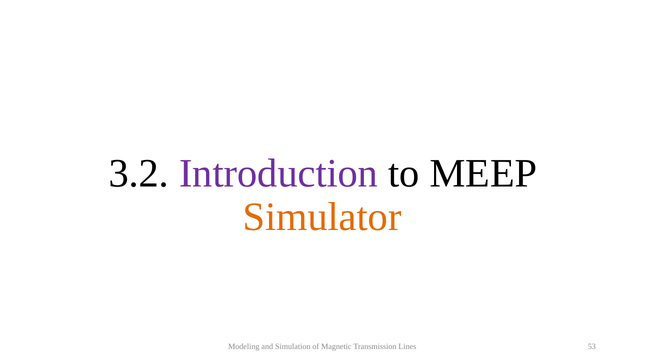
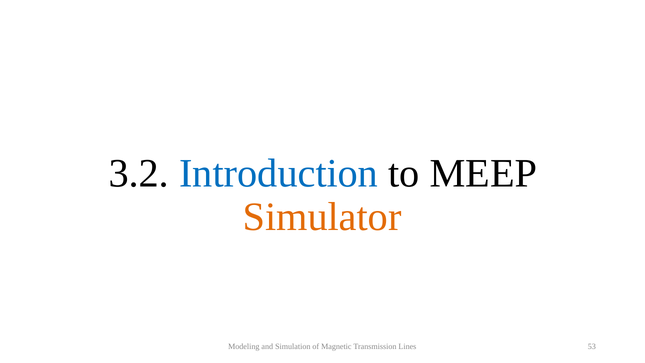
Introduction colour: purple -> blue (279, 173)
